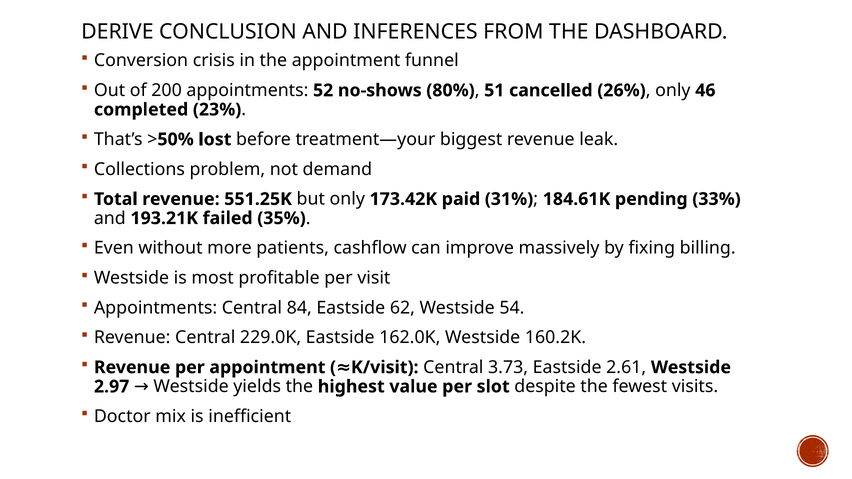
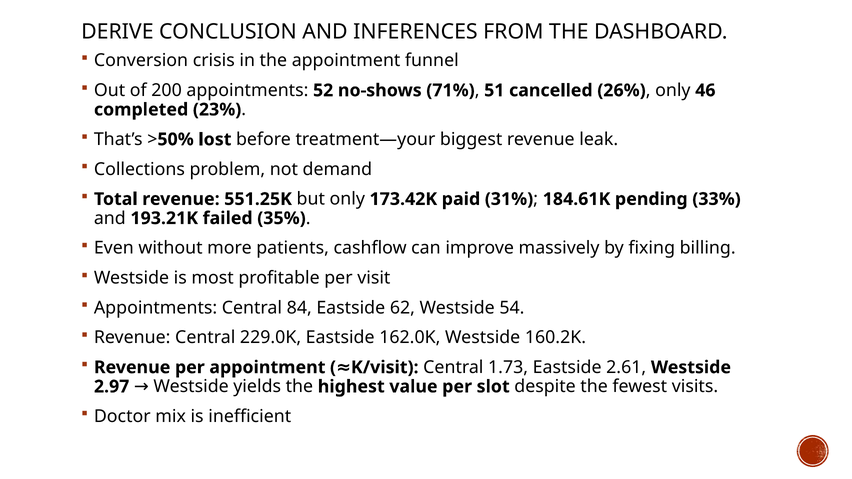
80%: 80% -> 71% (450, 90)
3.73: 3.73 -> 1.73 (508, 368)
